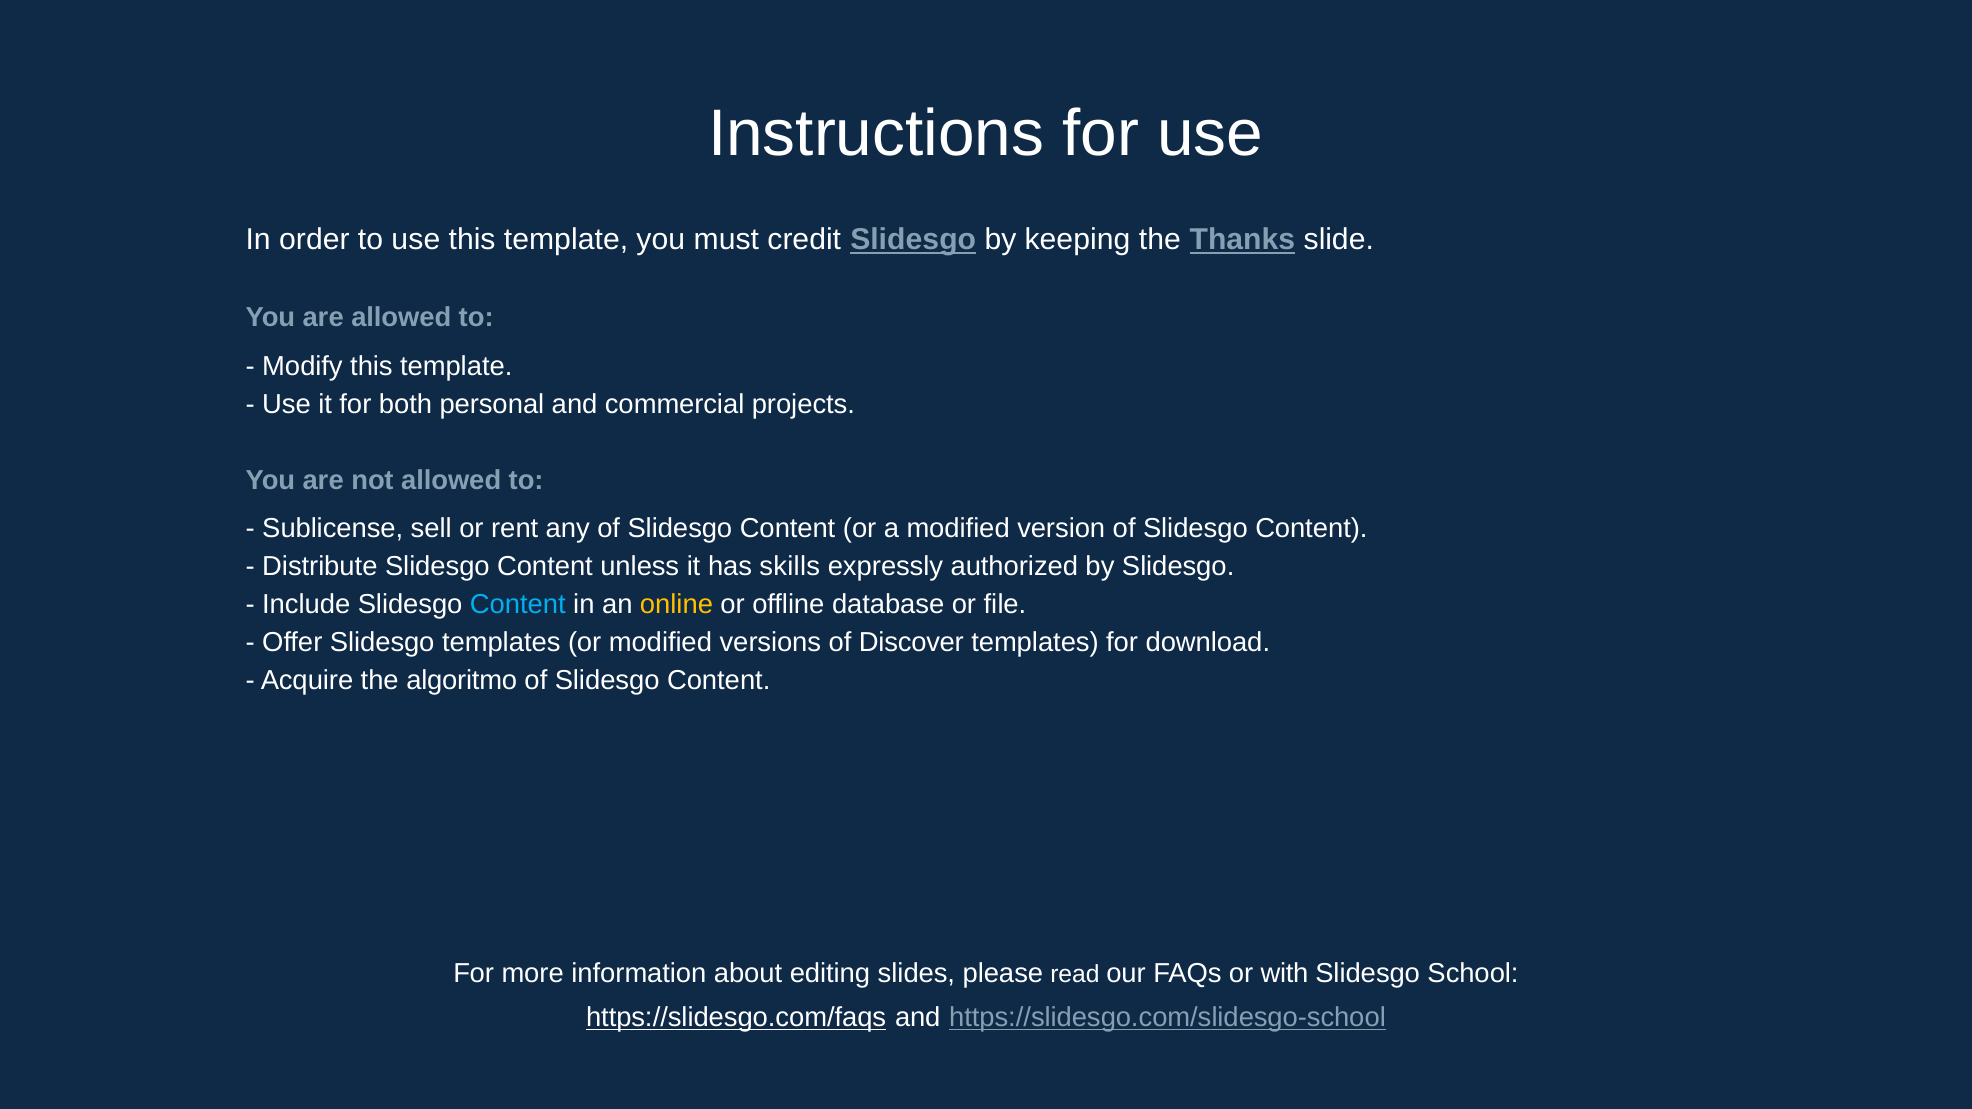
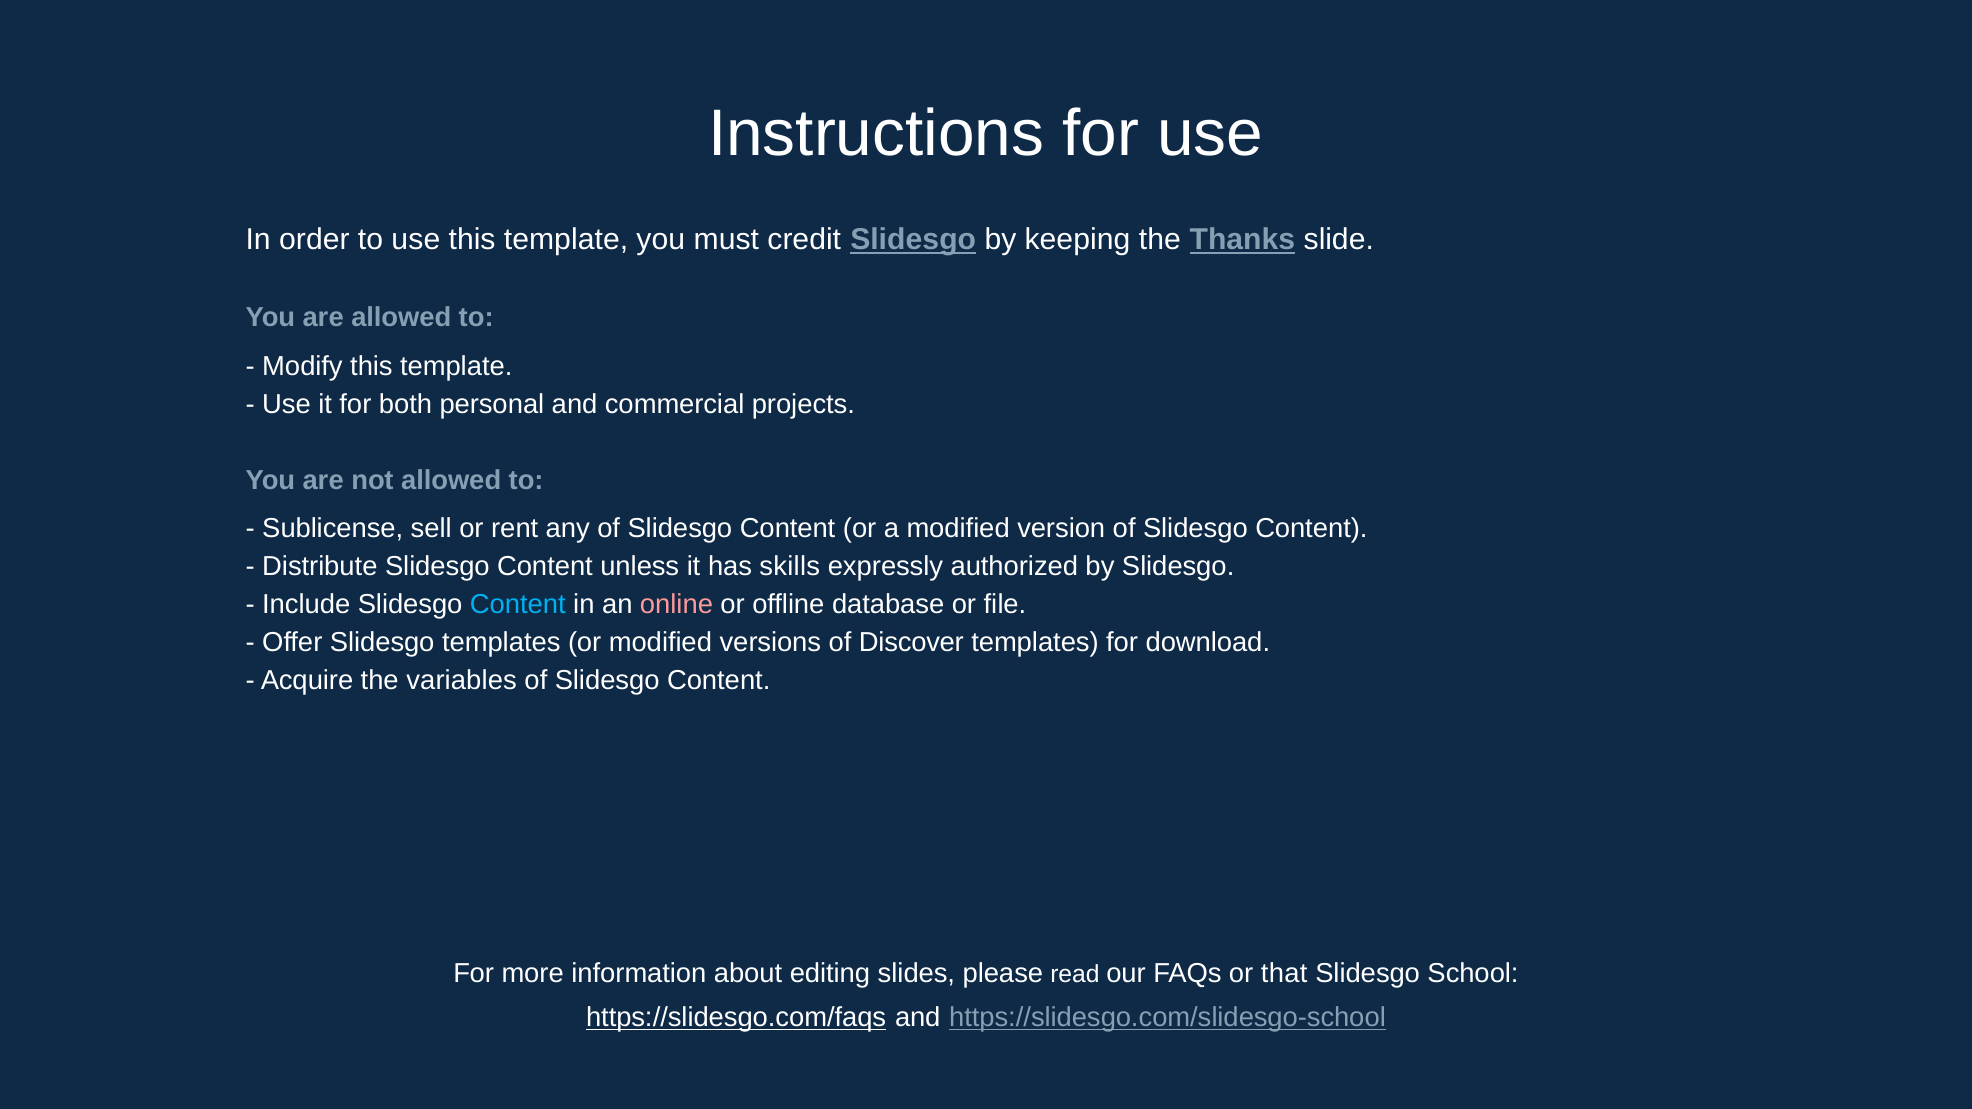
online colour: yellow -> pink (676, 605)
algoritmo: algoritmo -> variables (462, 680)
with: with -> that (1284, 973)
